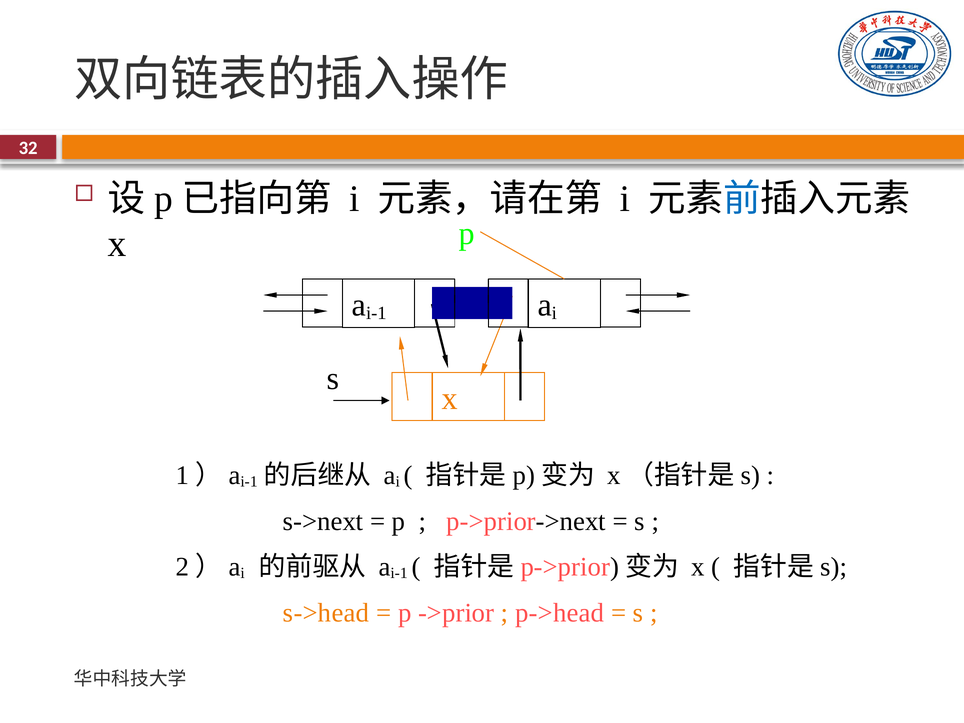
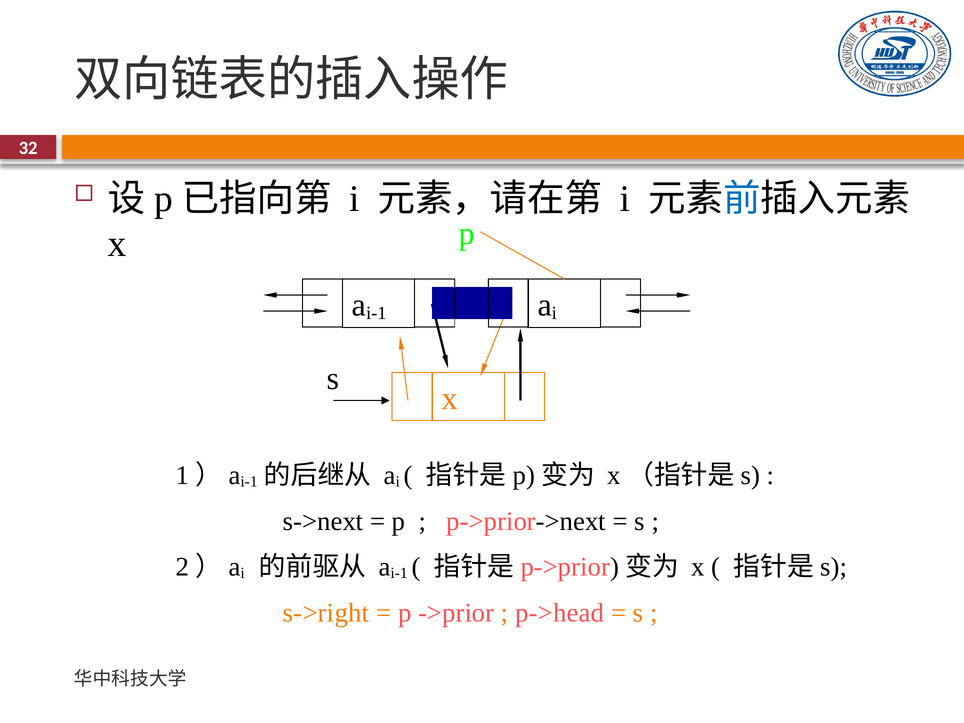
s->head: s->head -> s->right (326, 613)
